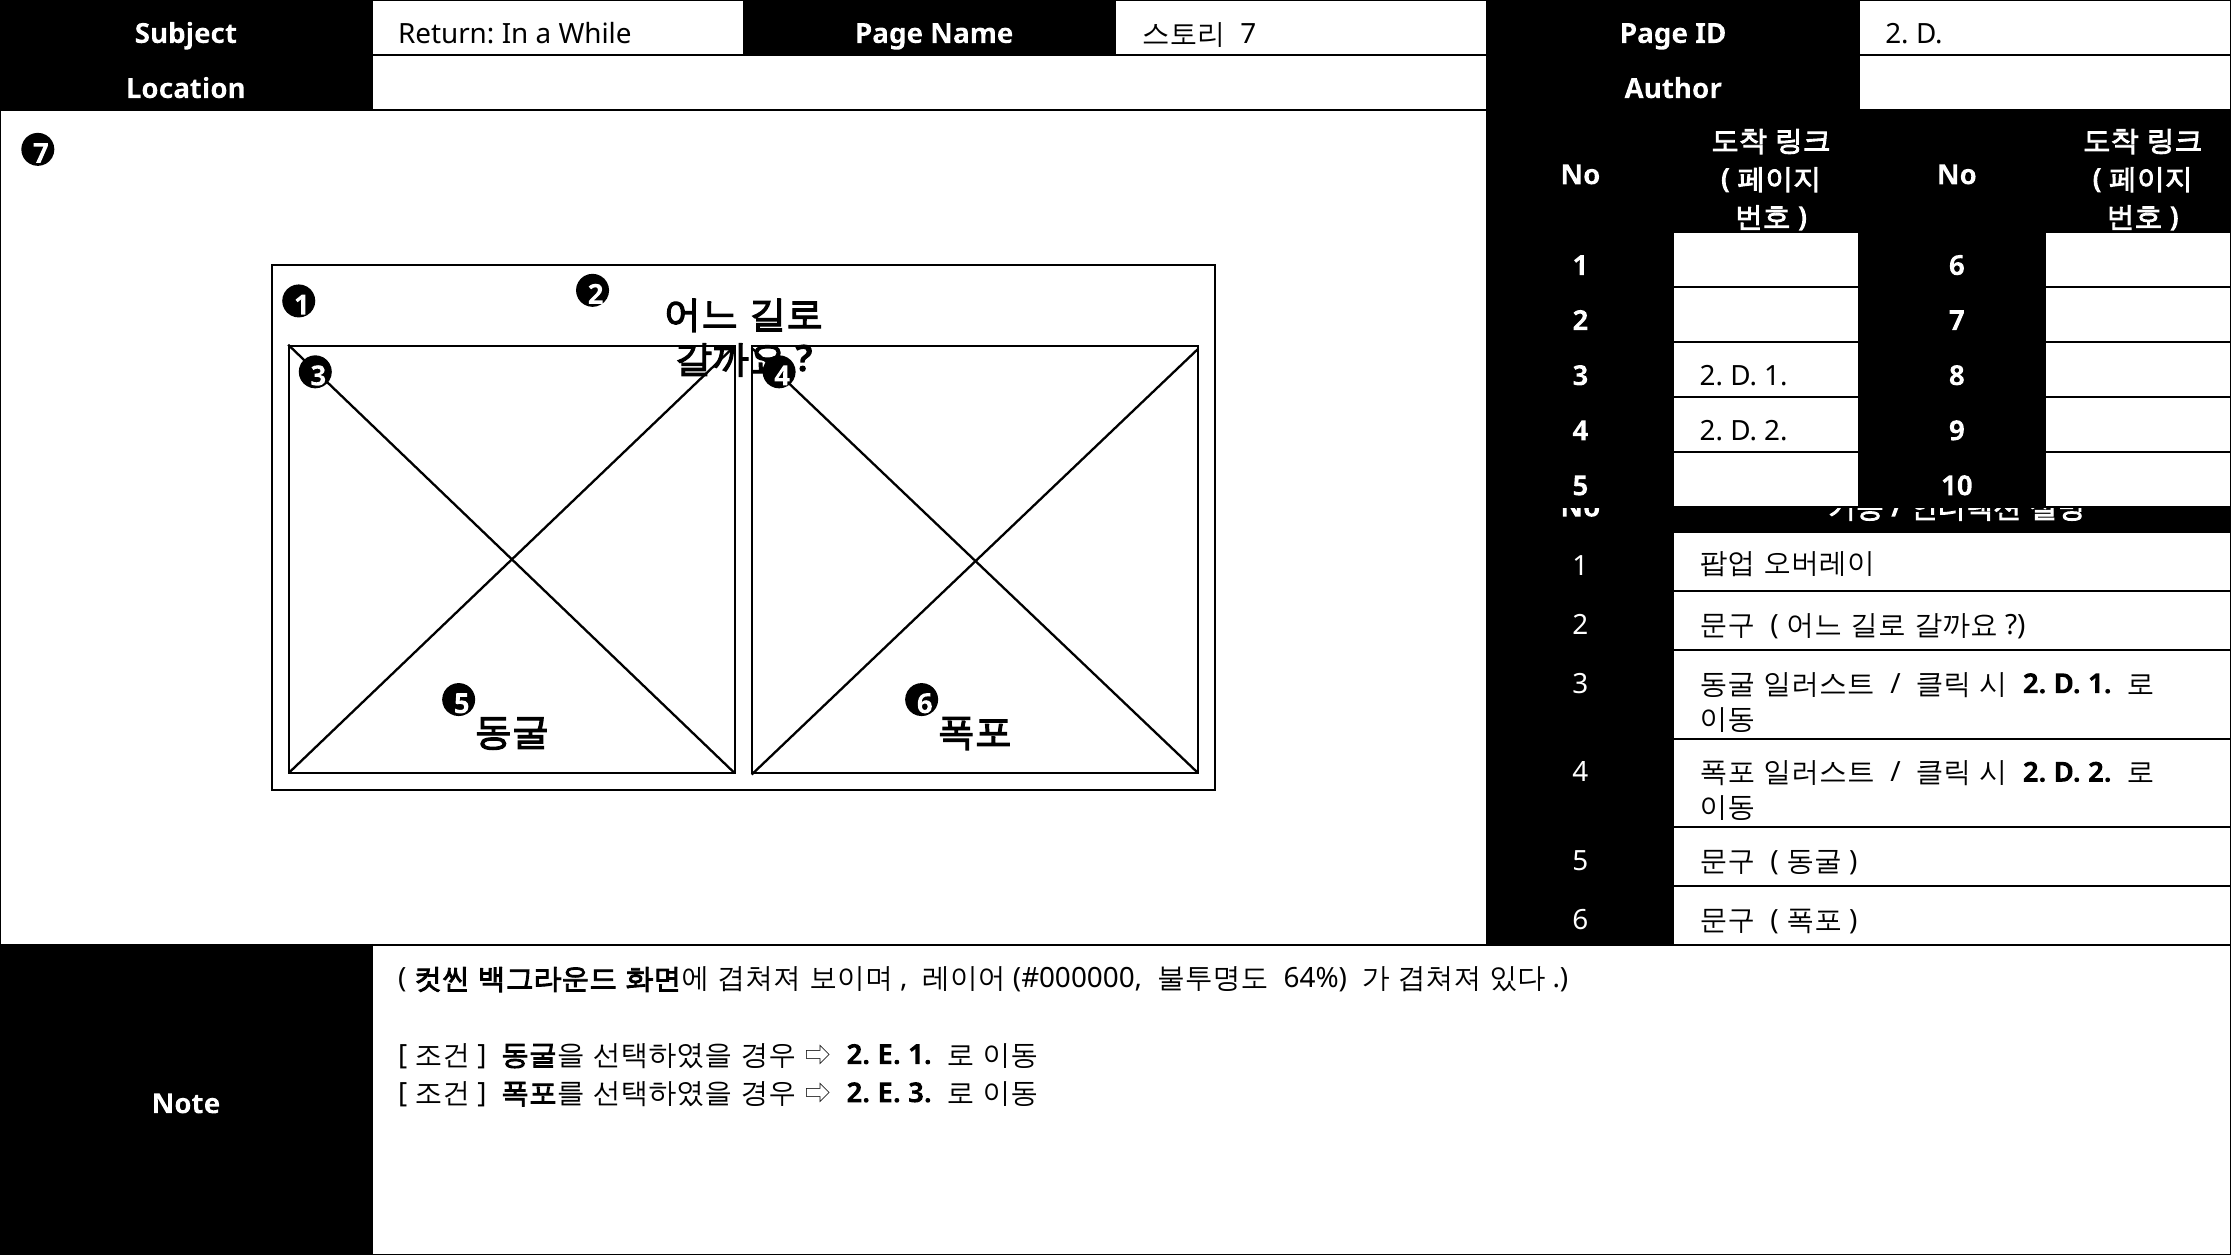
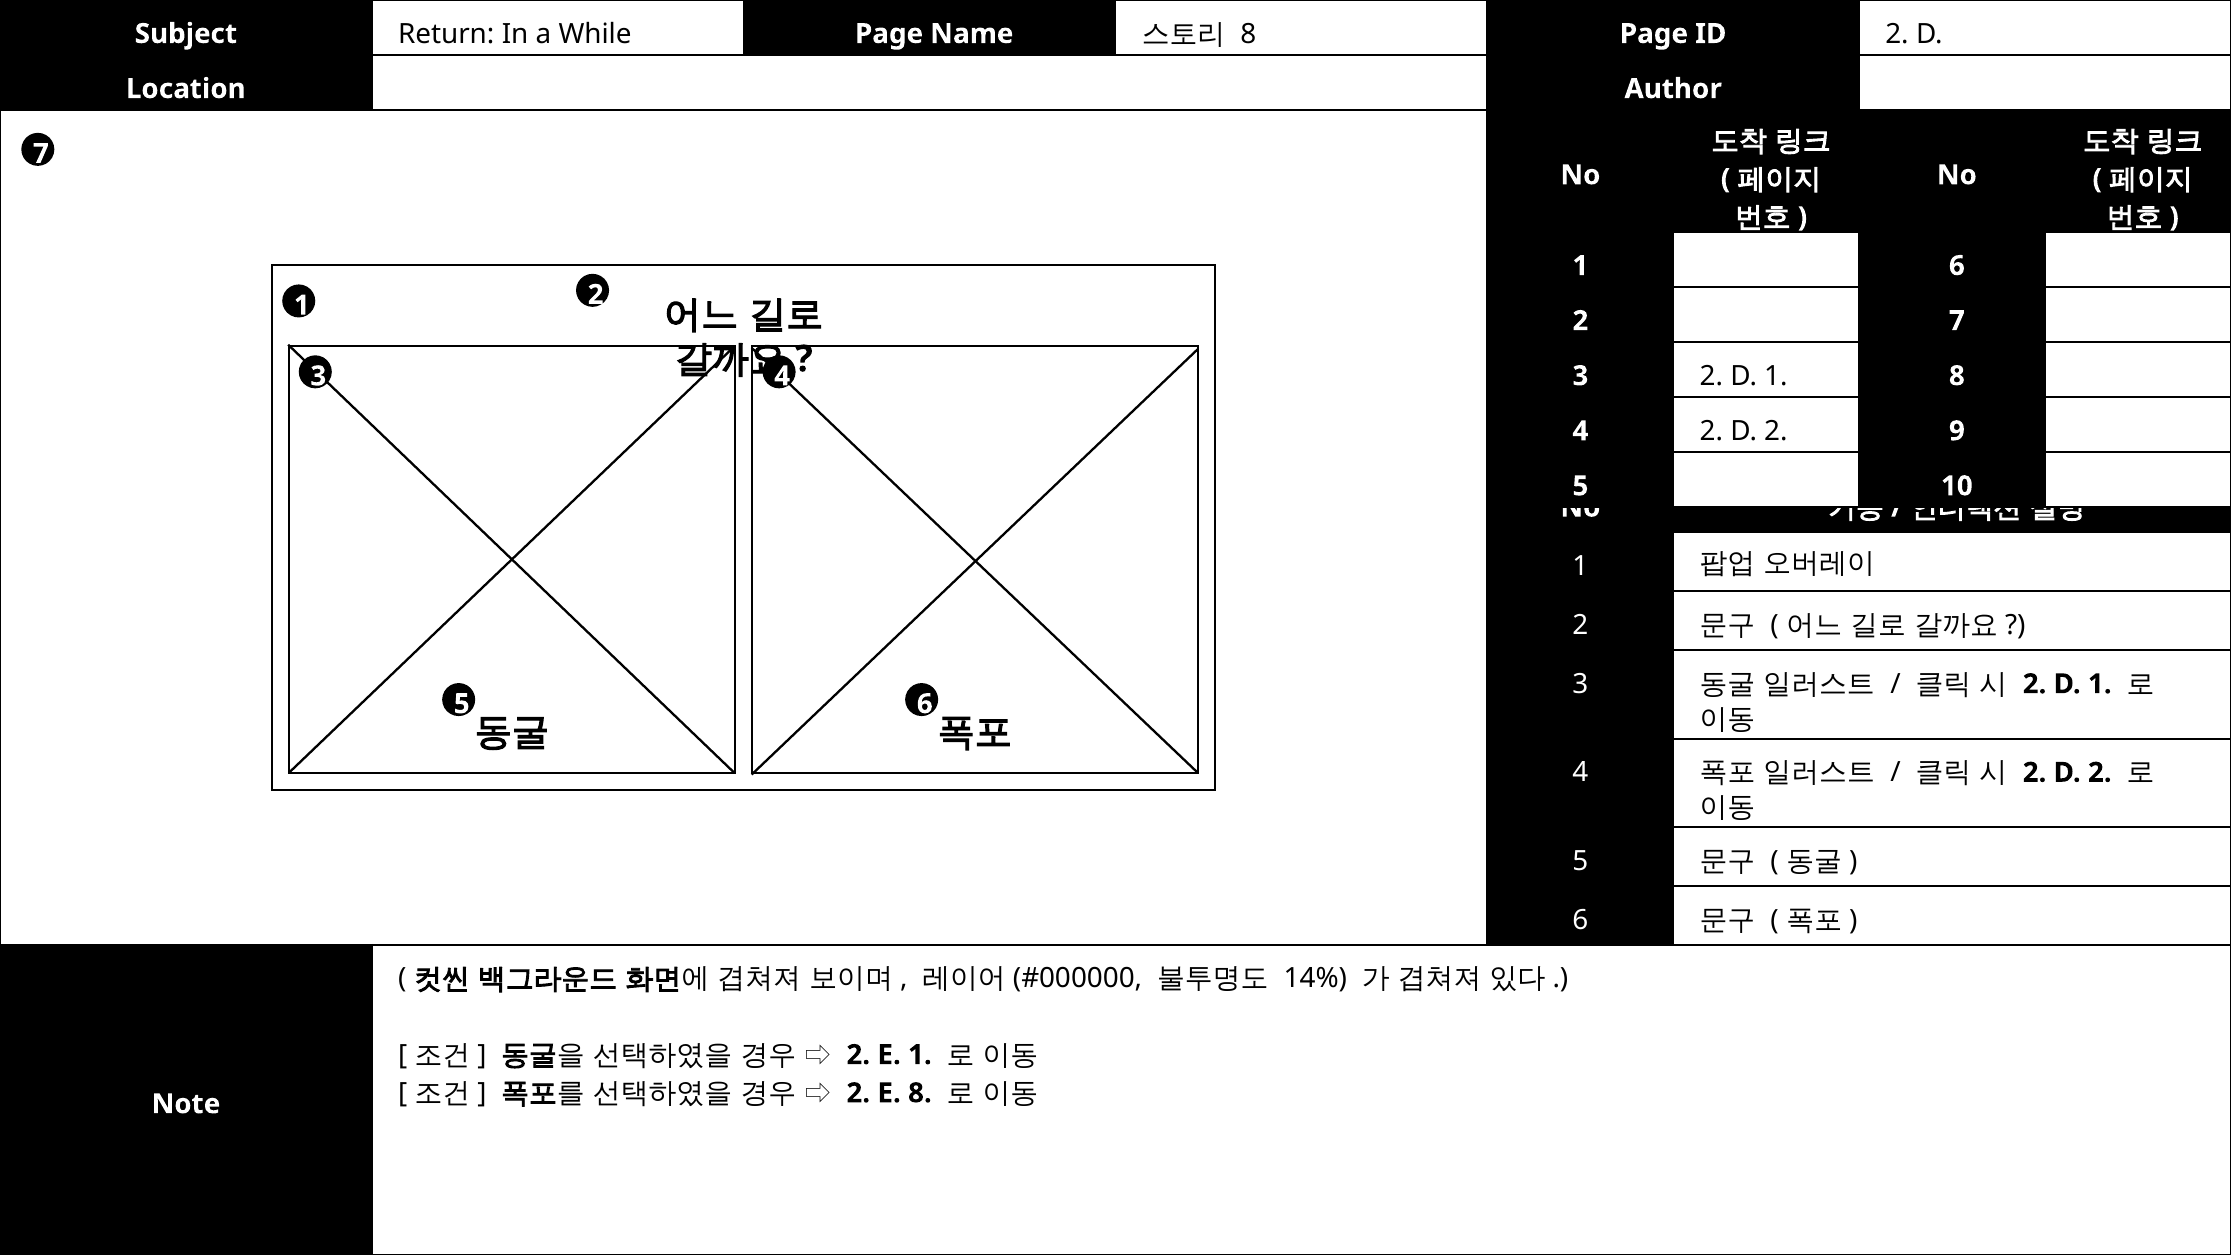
7: 7 -> 8 (1248, 34)
64%: 64% -> 14% (1315, 979)
E 3: 3 -> 8 (920, 1093)
